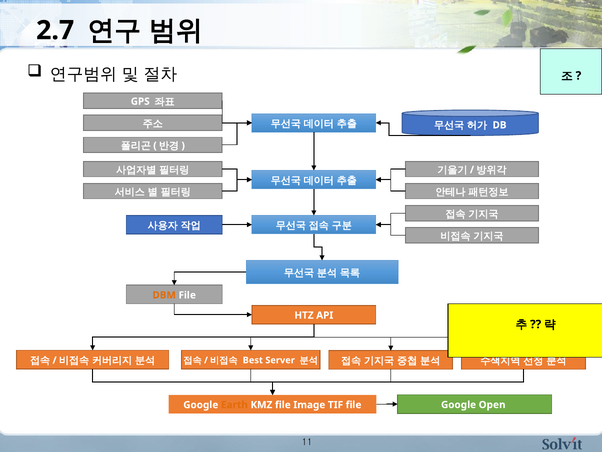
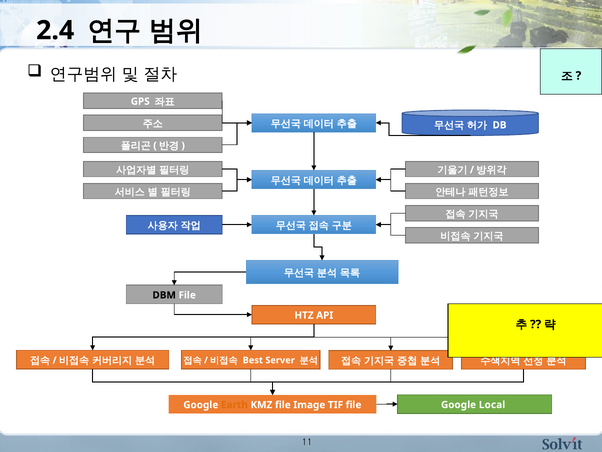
2.7: 2.7 -> 2.4 (55, 30)
DBM colour: orange -> black (164, 295)
Open: Open -> Local (492, 404)
